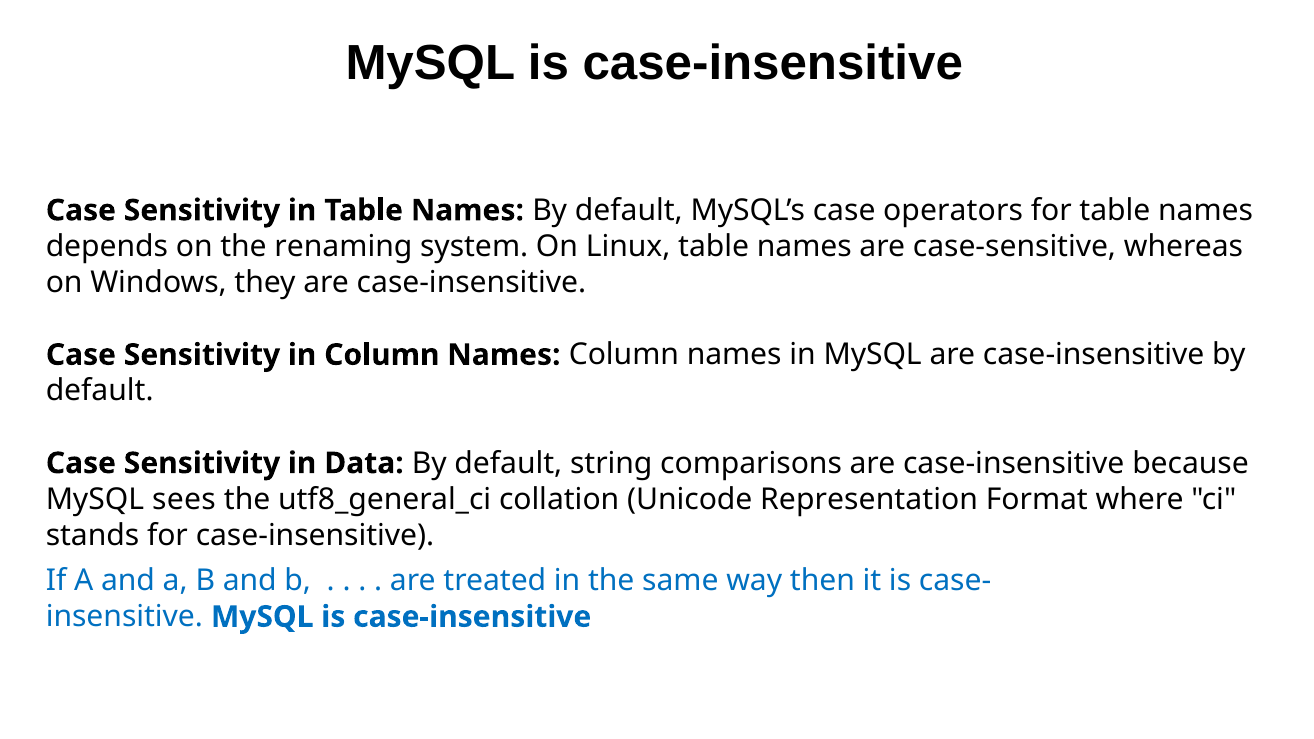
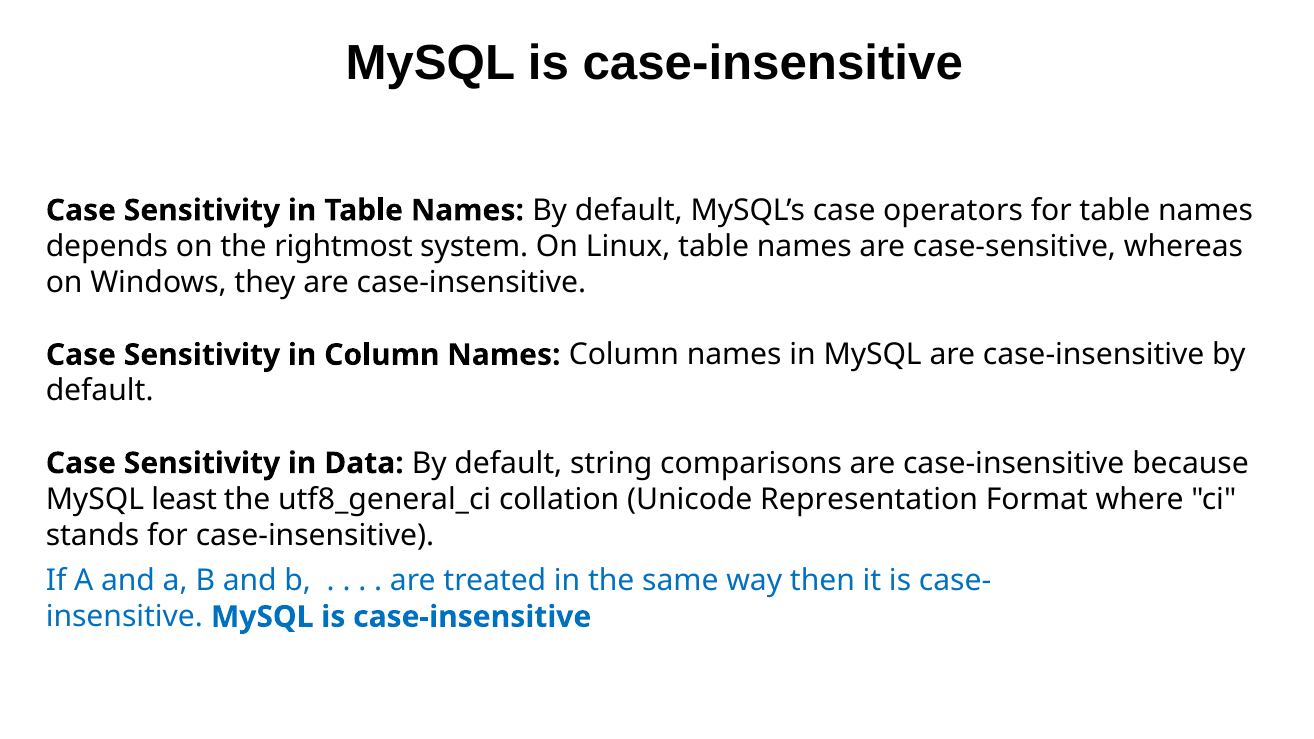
renaming: renaming -> rightmost (344, 247)
sees: sees -> least (184, 499)
